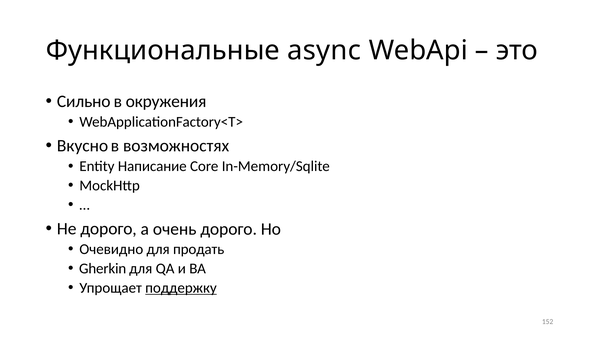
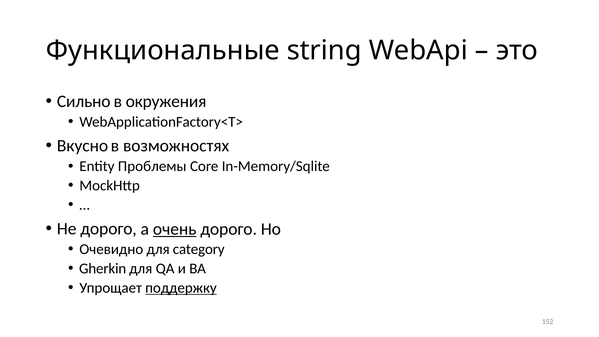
async: async -> string (324, 50)
Написание: Написание -> Проблемы (152, 166)
очень underline: none -> present (175, 229)
продать: продать -> category (199, 249)
